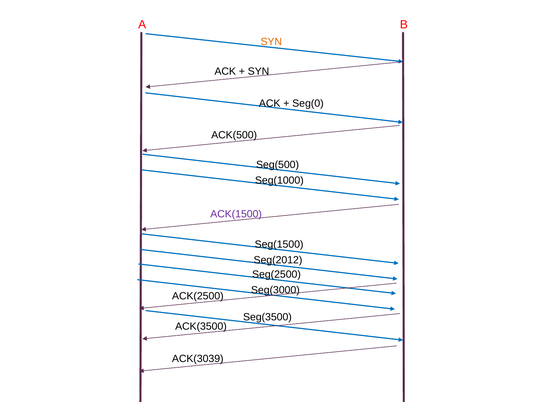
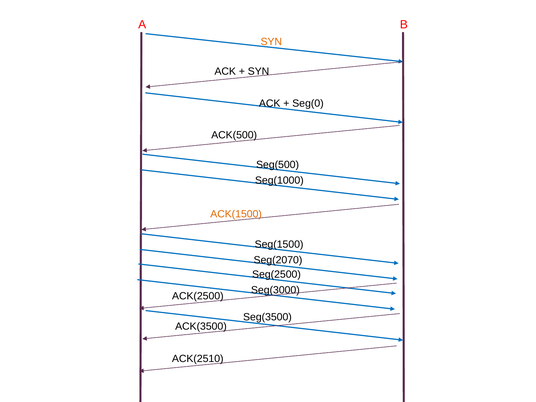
ACK(1500 colour: purple -> orange (236, 214)
Seg(2012: Seg(2012 -> Seg(2070 (278, 260)
ACK(3039: ACK(3039 -> ACK(2510 (198, 359)
